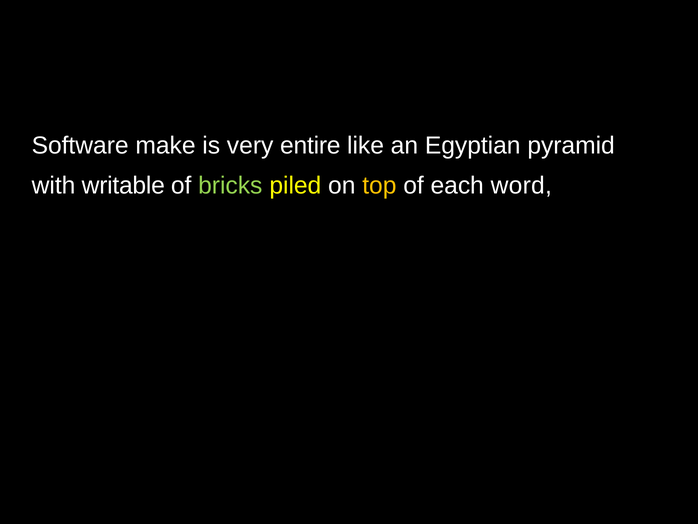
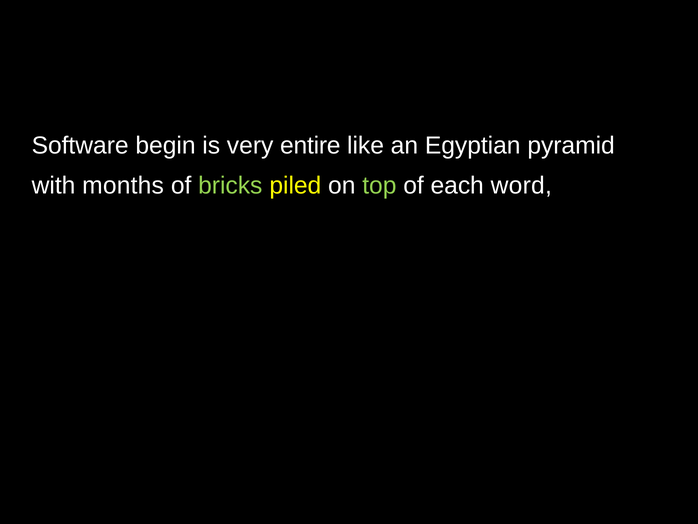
make: make -> begin (166, 145)
writable: writable -> months (123, 185)
top colour: yellow -> light green (379, 185)
